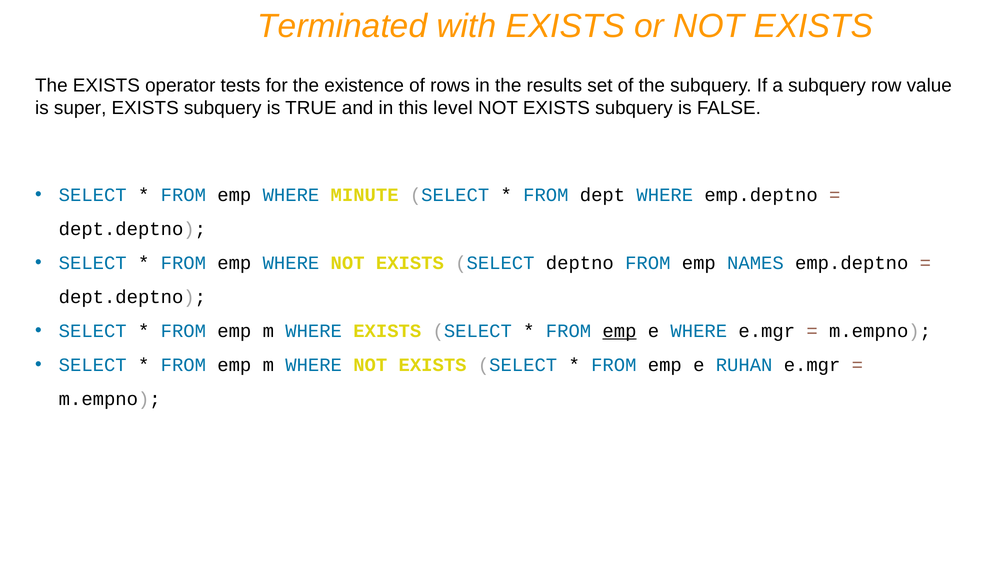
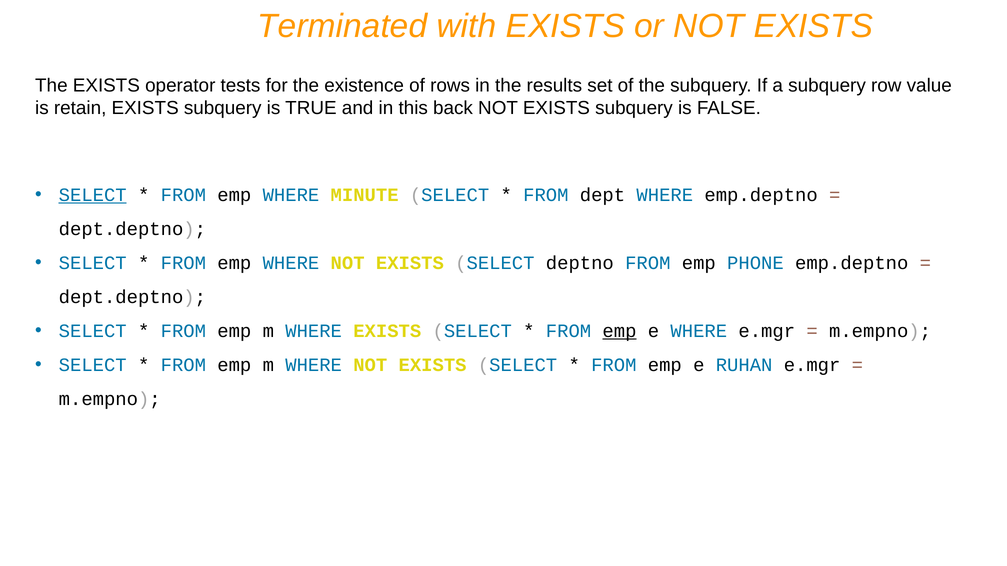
super: super -> retain (80, 108)
level: level -> back (453, 108)
SELECT underline: none -> present (93, 195)
NAMES: NAMES -> PHONE (755, 263)
